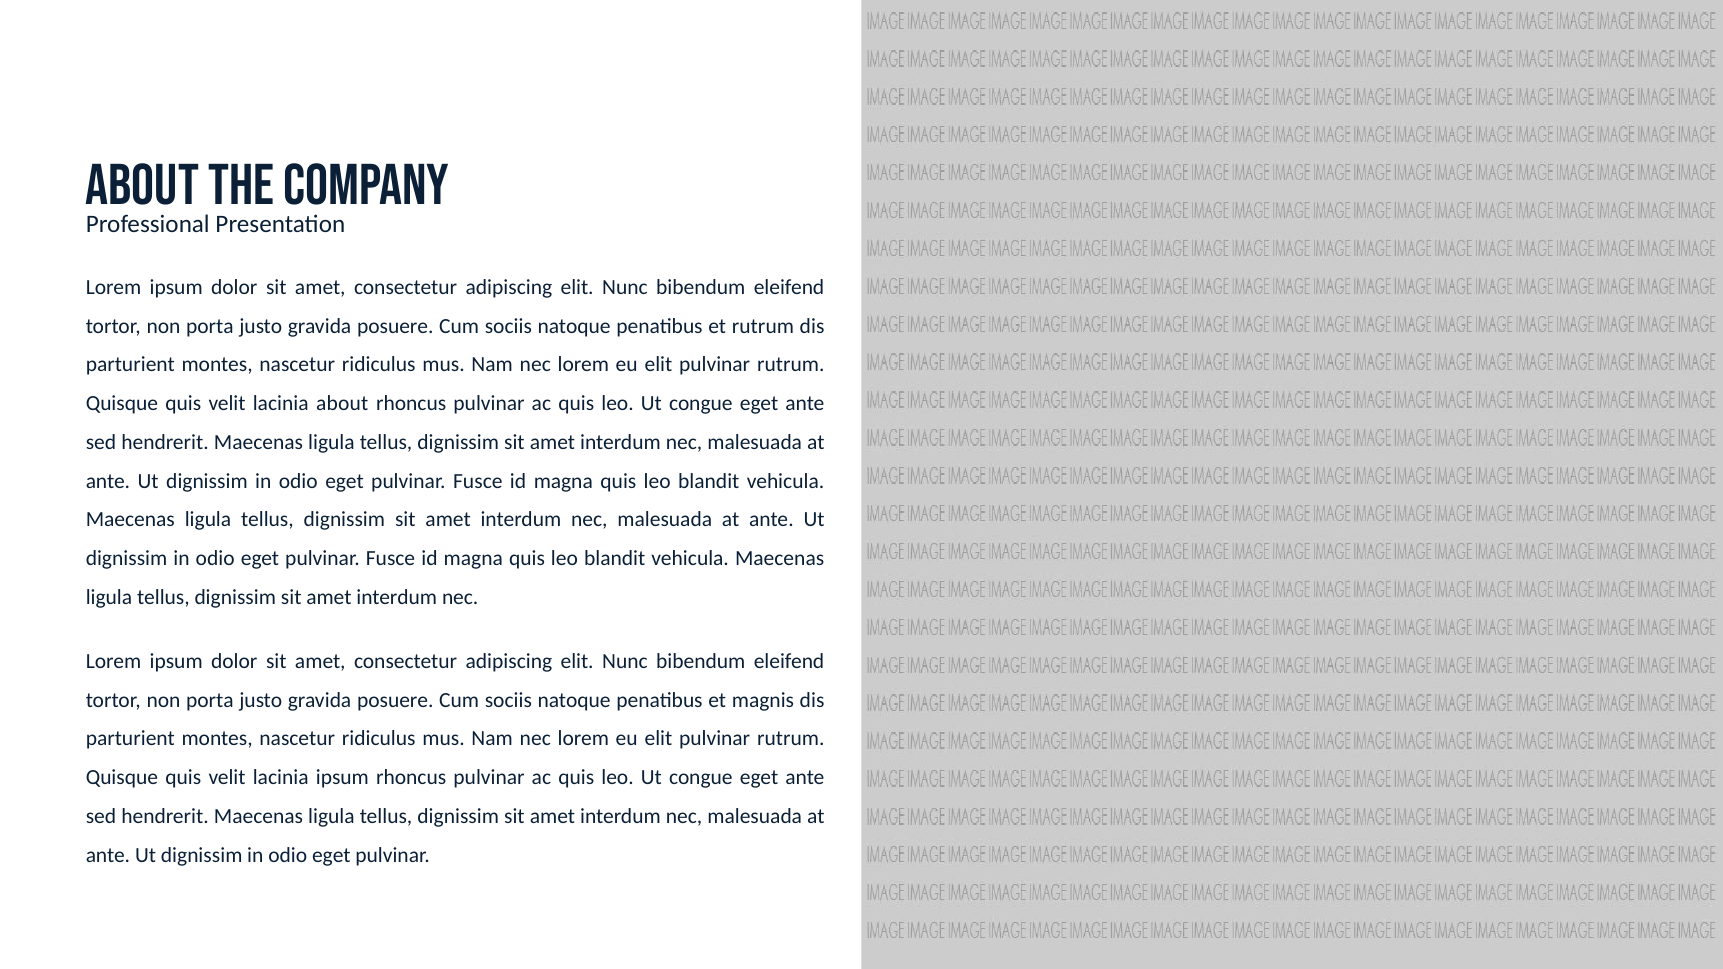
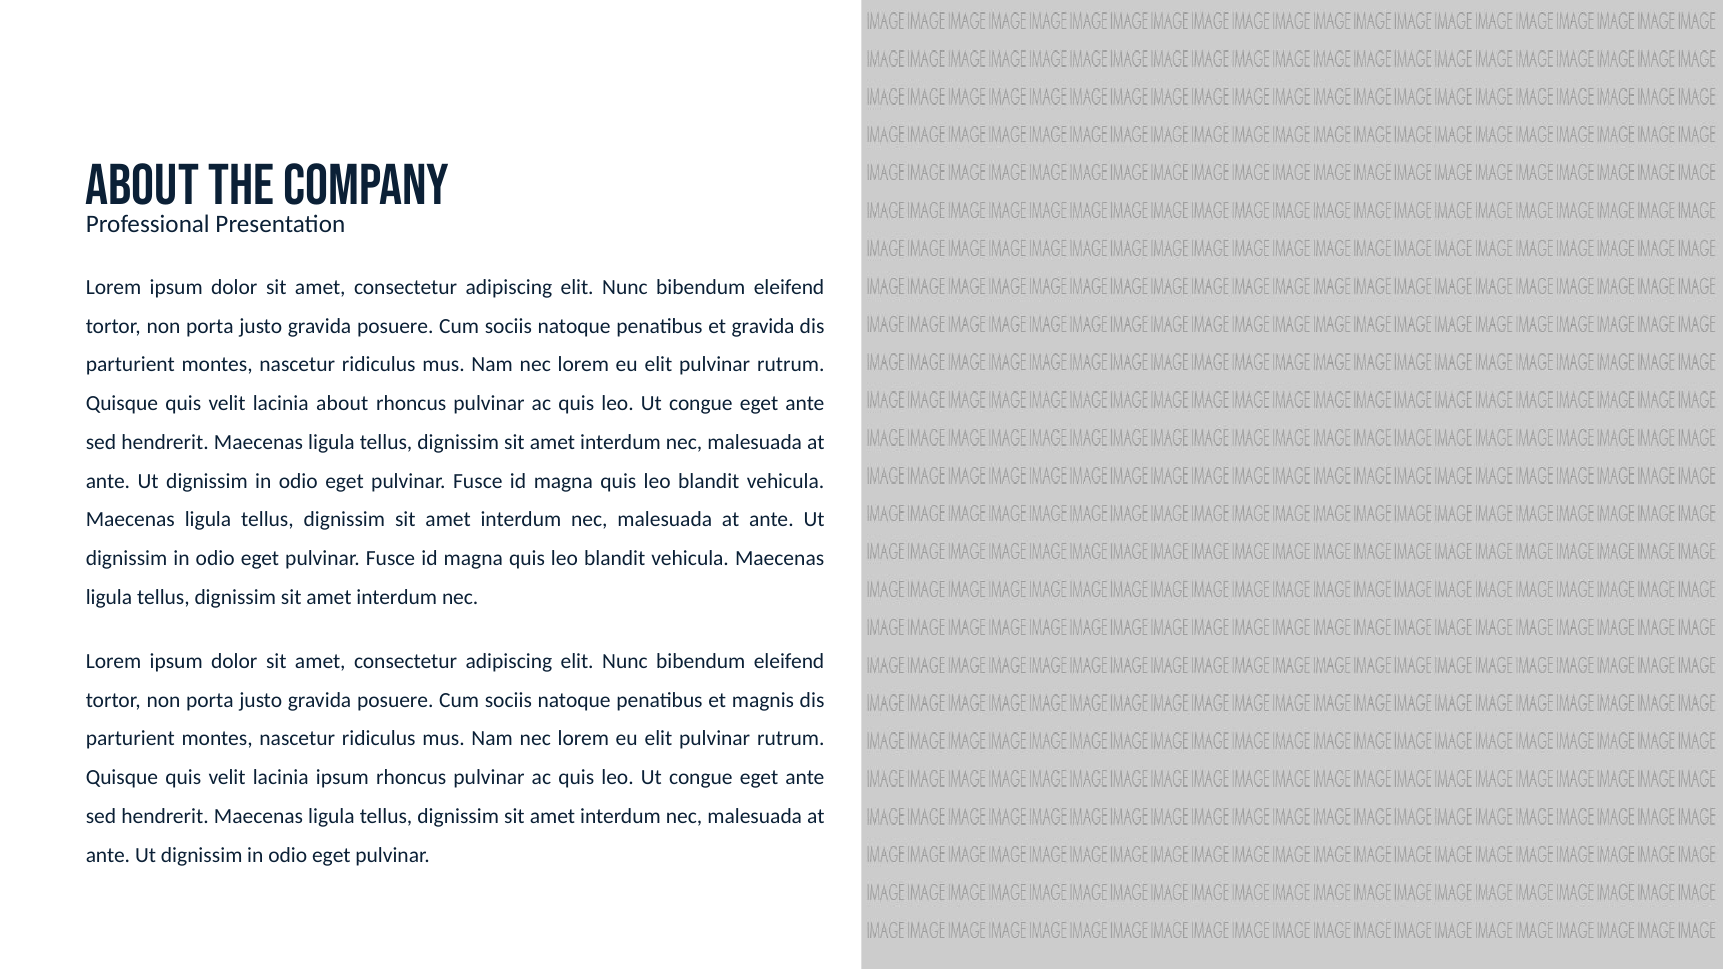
et rutrum: rutrum -> gravida (763, 326)
